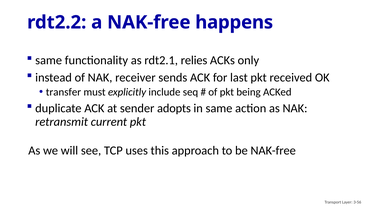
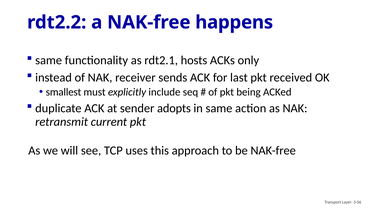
relies: relies -> hosts (194, 60)
transfer: transfer -> smallest (64, 92)
